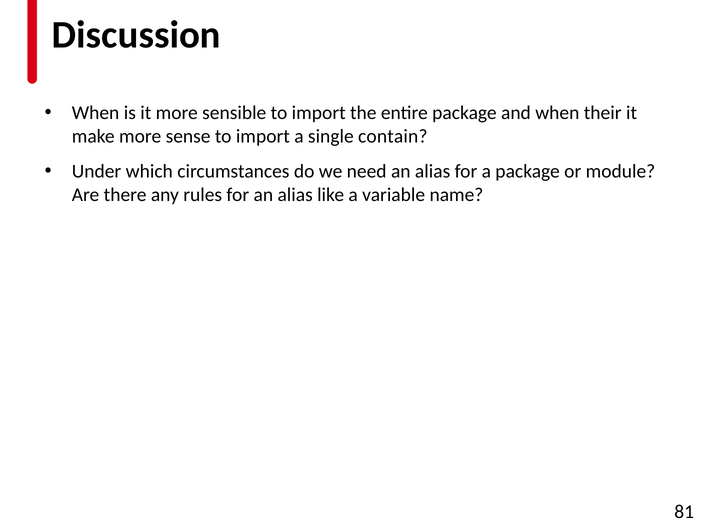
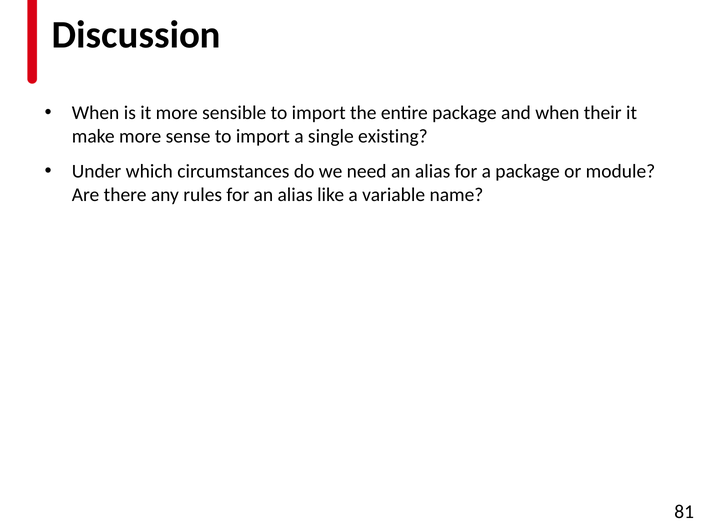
contain: contain -> existing (393, 136)
